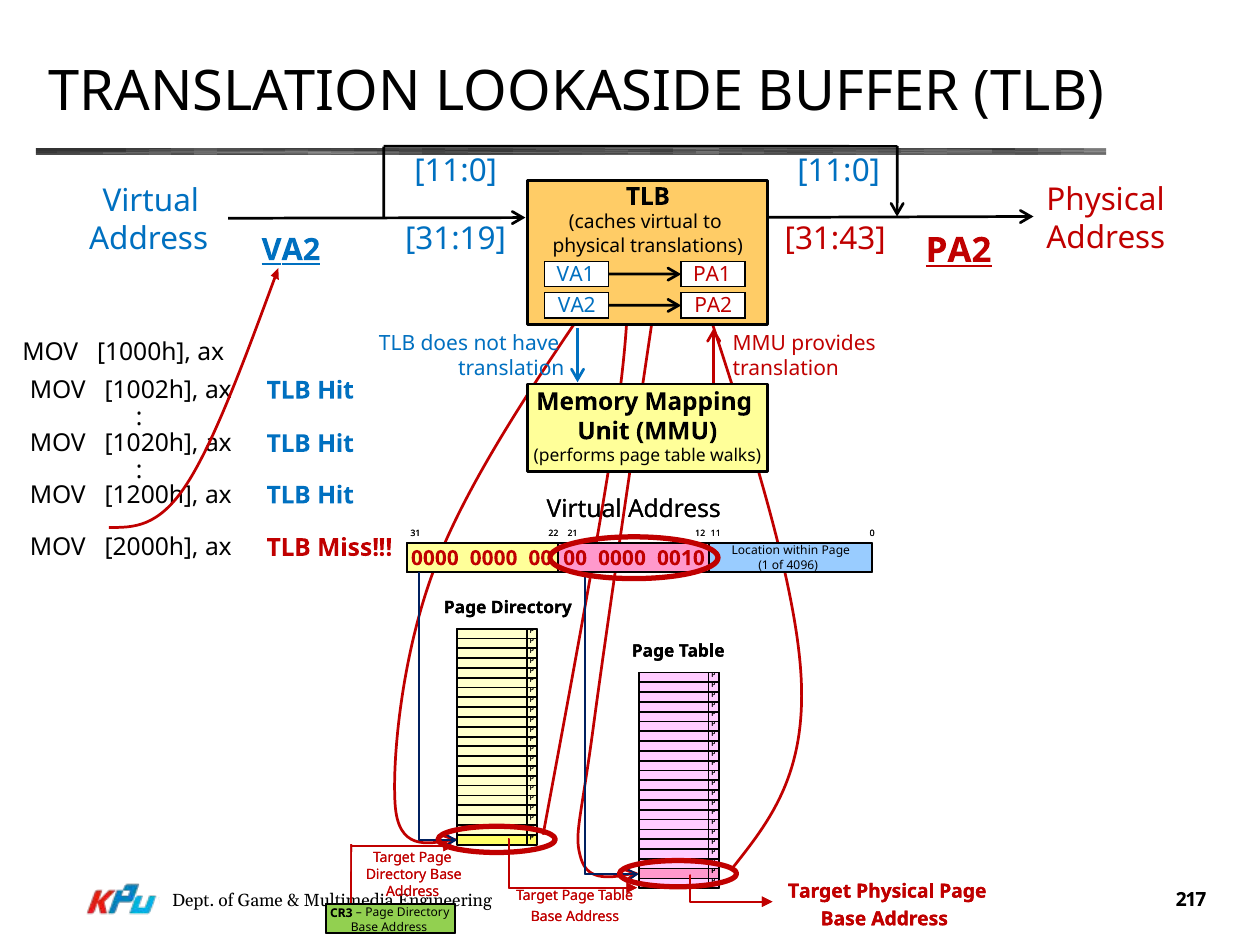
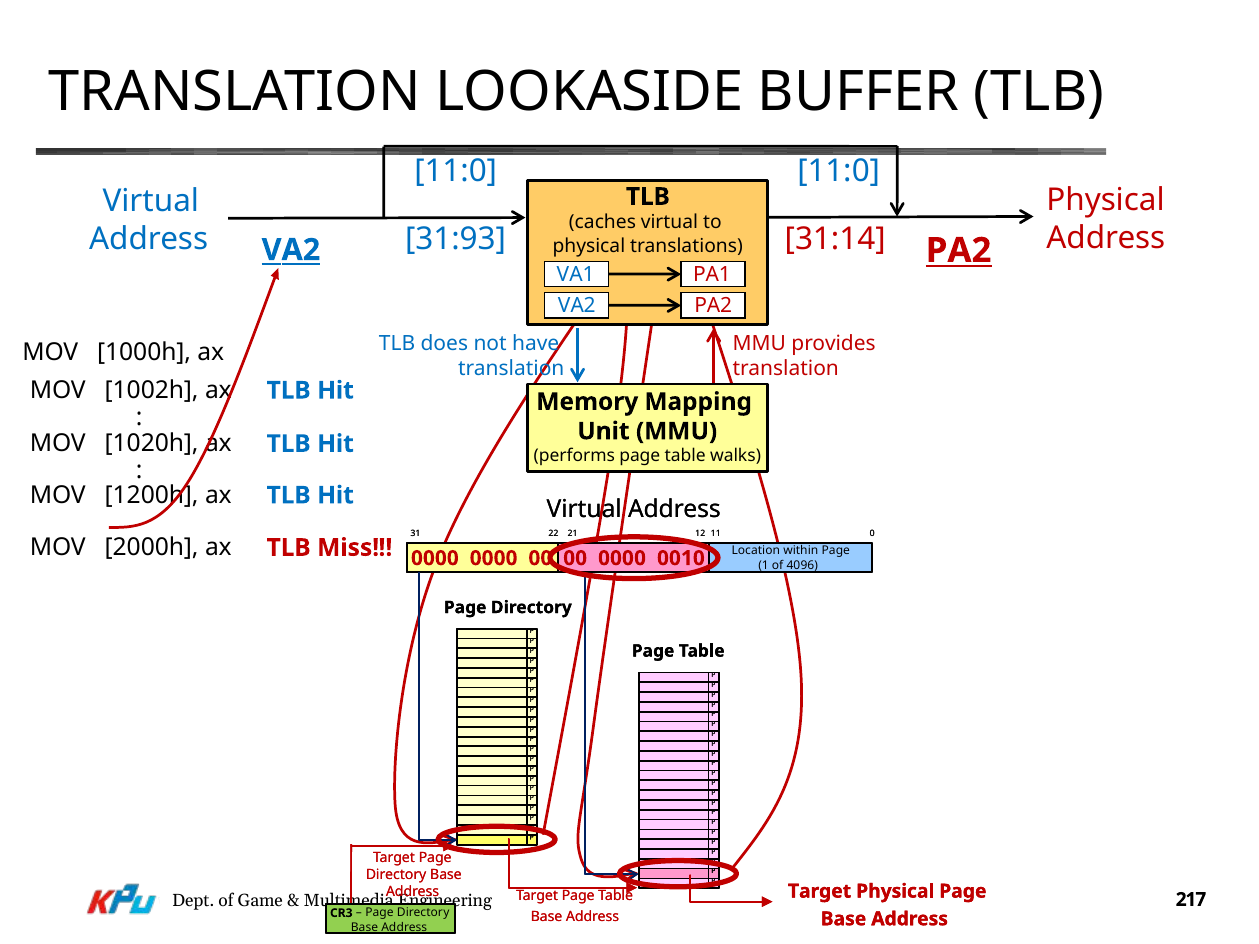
31:19: 31:19 -> 31:93 (455, 239)
31:43: 31:43 -> 31:14 (835, 239)
